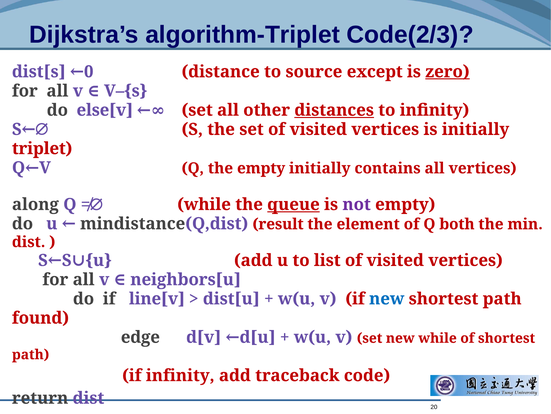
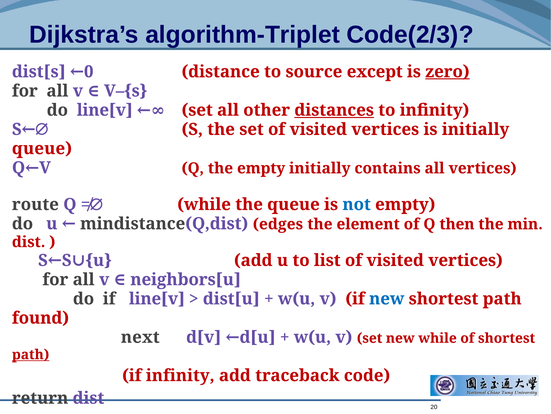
do else[v: else[v -> line[v (105, 110)
triplet: triplet -> queue (42, 148)
along: along -> route (35, 204)
queue underline: present -> none (293, 204)
not colour: purple -> blue (357, 204)
result: result -> edges (278, 224)
both: both -> then (457, 224)
edge: edge -> next (140, 337)
path underline: none -> present (31, 354)
